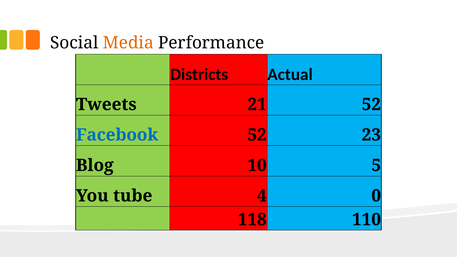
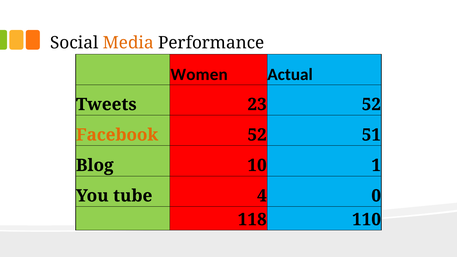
Districts: Districts -> Women (199, 74)
21: 21 -> 23 (257, 105)
Facebook colour: blue -> orange (117, 135)
23: 23 -> 51 (371, 135)
5: 5 -> 1 (376, 165)
